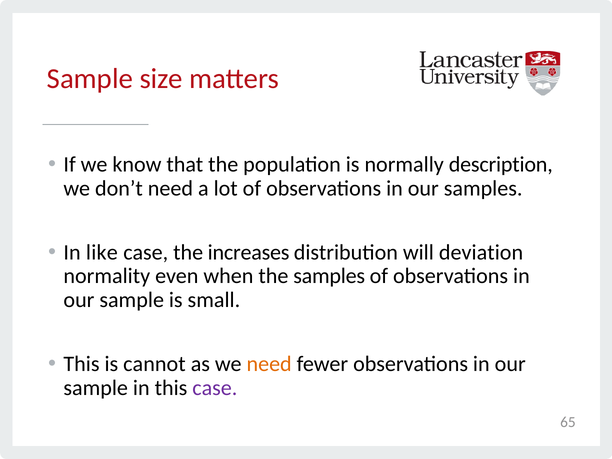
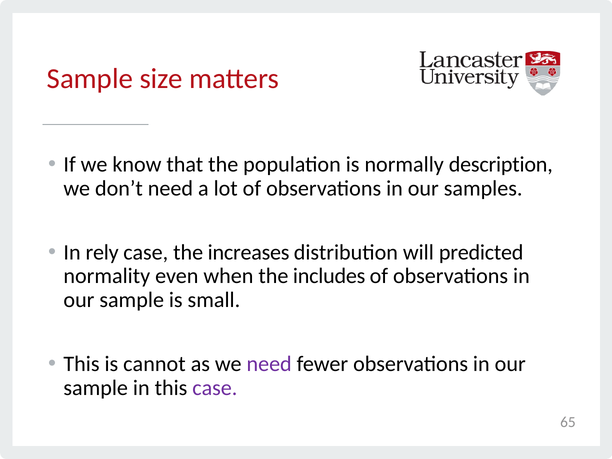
like: like -> rely (102, 252)
deviation: deviation -> predicted (481, 252)
the samples: samples -> includes (329, 276)
need colour: orange -> purple (269, 364)
